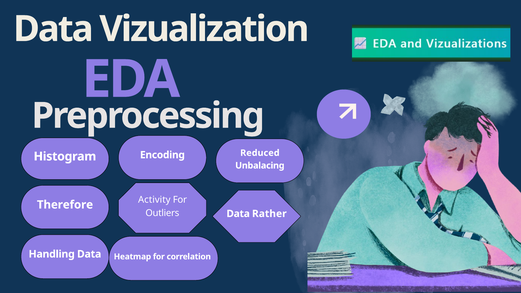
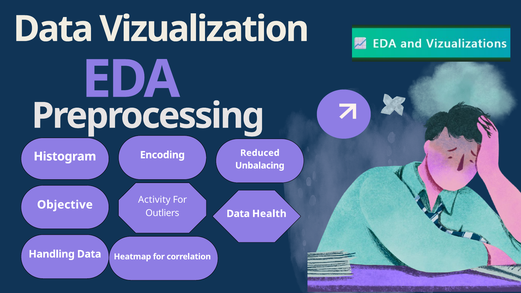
Therefore: Therefore -> Objective (65, 205)
Rather: Rather -> Health (269, 214)
